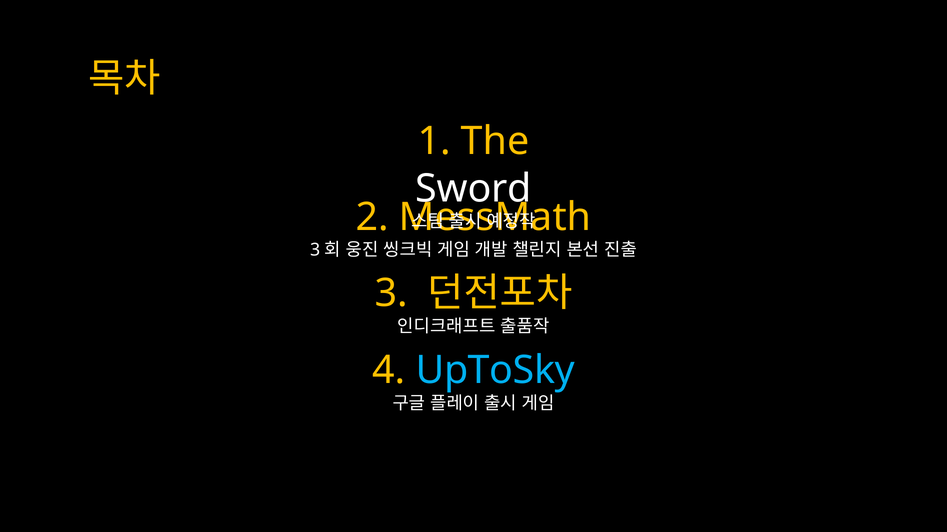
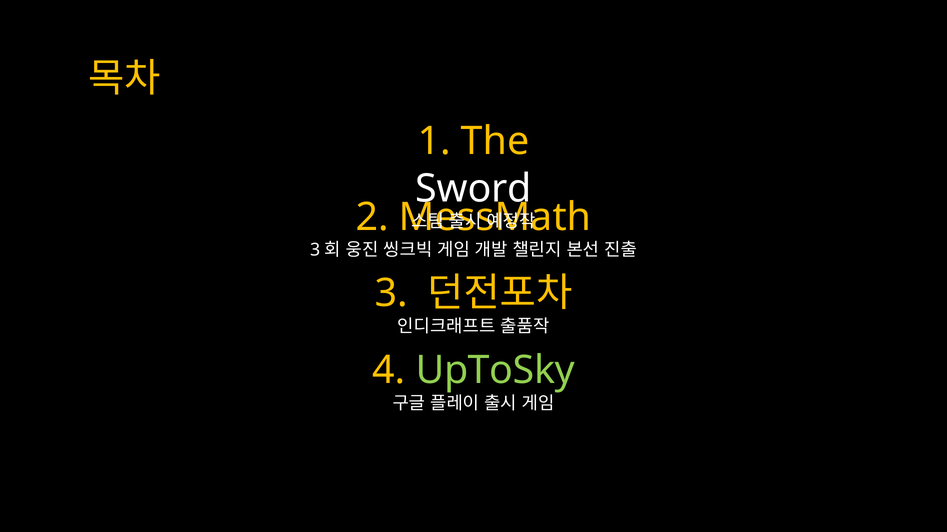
UpToSky colour: light blue -> light green (495, 371)
